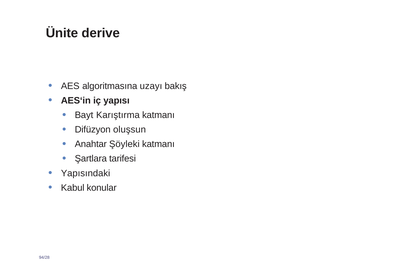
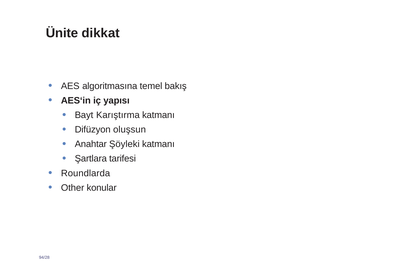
derive: derive -> dikkat (101, 33)
uzayı: uzayı -> temel (151, 86)
Yapısındaki: Yapısındaki -> Roundlarda (86, 174)
Kabul: Kabul -> Other (73, 188)
